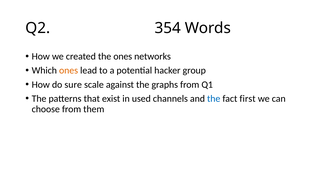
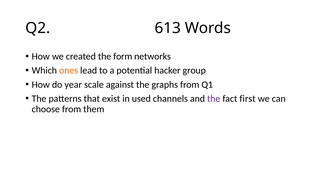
354: 354 -> 613 (168, 28)
the ones: ones -> form (123, 56)
sure: sure -> year (73, 84)
the colour: blue -> purple (214, 98)
